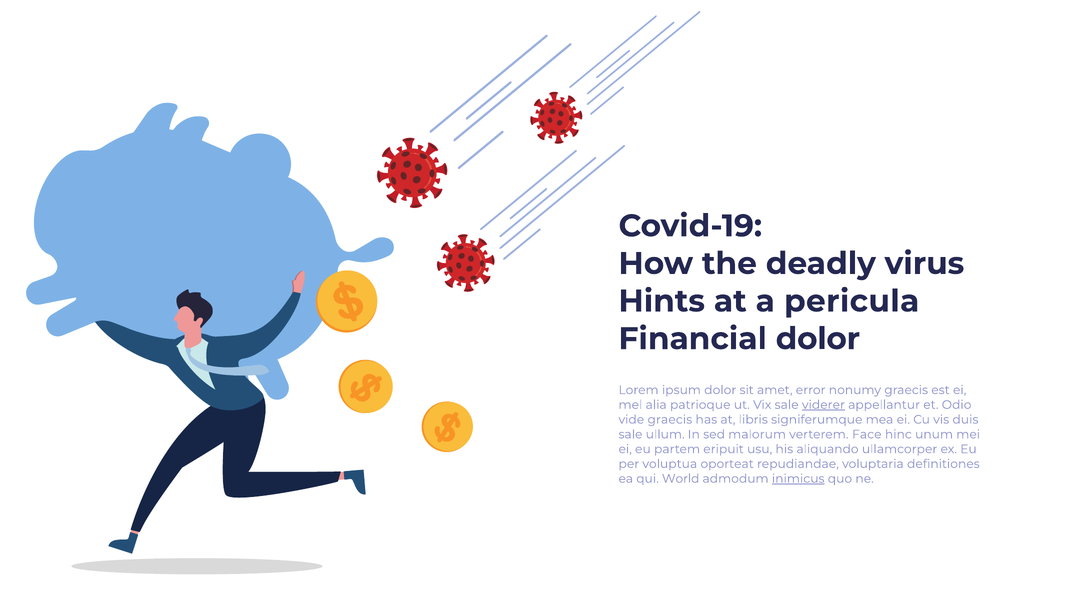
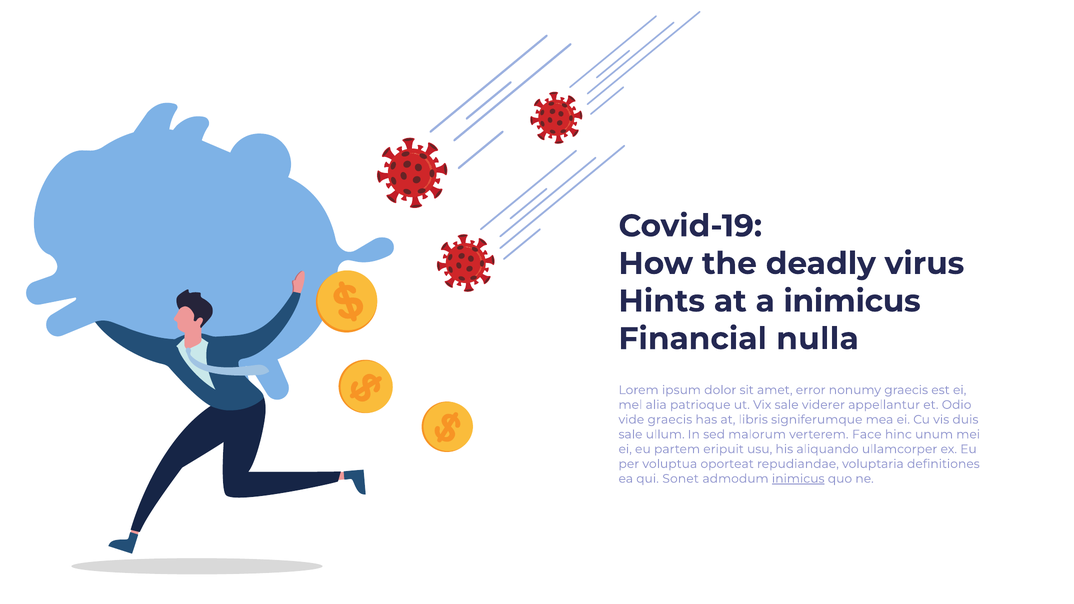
a pericula: pericula -> inimicus (852, 301)
Financial dolor: dolor -> nulla (818, 339)
viderer underline: present -> none (823, 405)
World: World -> Sonet (681, 479)
